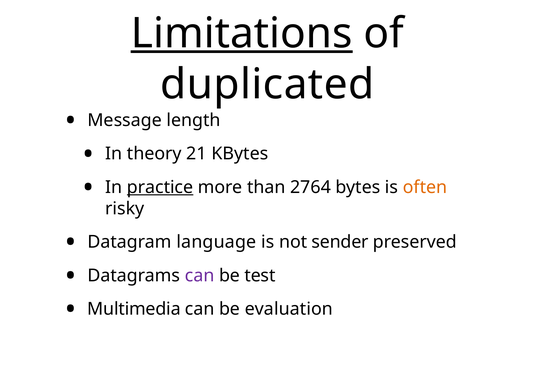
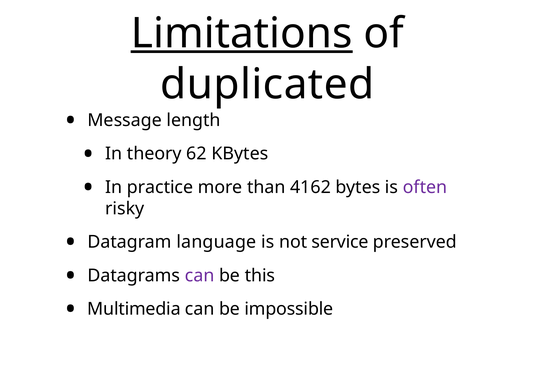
21: 21 -> 62 (197, 154)
practice underline: present -> none (160, 187)
2764: 2764 -> 4162 (311, 187)
often colour: orange -> purple (425, 187)
sender: sender -> service (340, 242)
test: test -> this (260, 276)
evaluation: evaluation -> impossible (289, 309)
